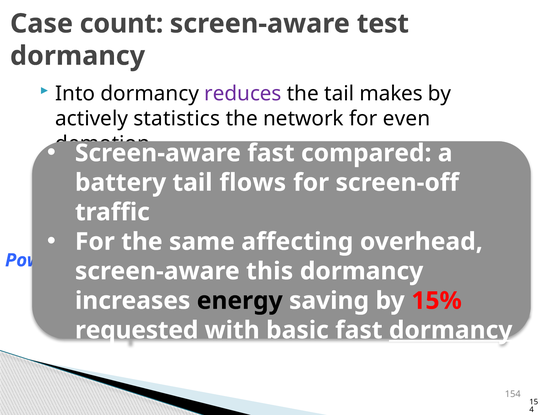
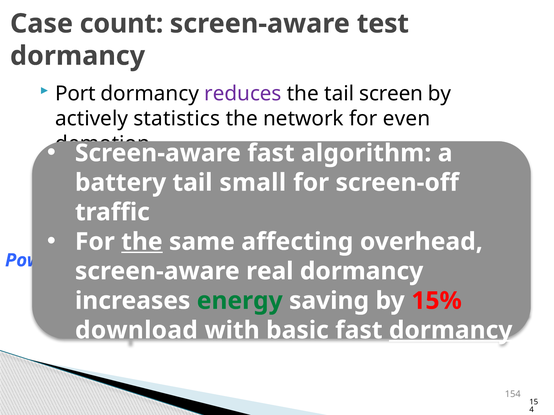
Into: Into -> Port (75, 94)
makes: makes -> screen (391, 94)
compared: compared -> algorithm (366, 153)
flows: flows -> small (253, 183)
the underline: none -> present (142, 242)
this: this -> real (270, 272)
energy colour: black -> green (240, 301)
requested: requested -> download (136, 331)
